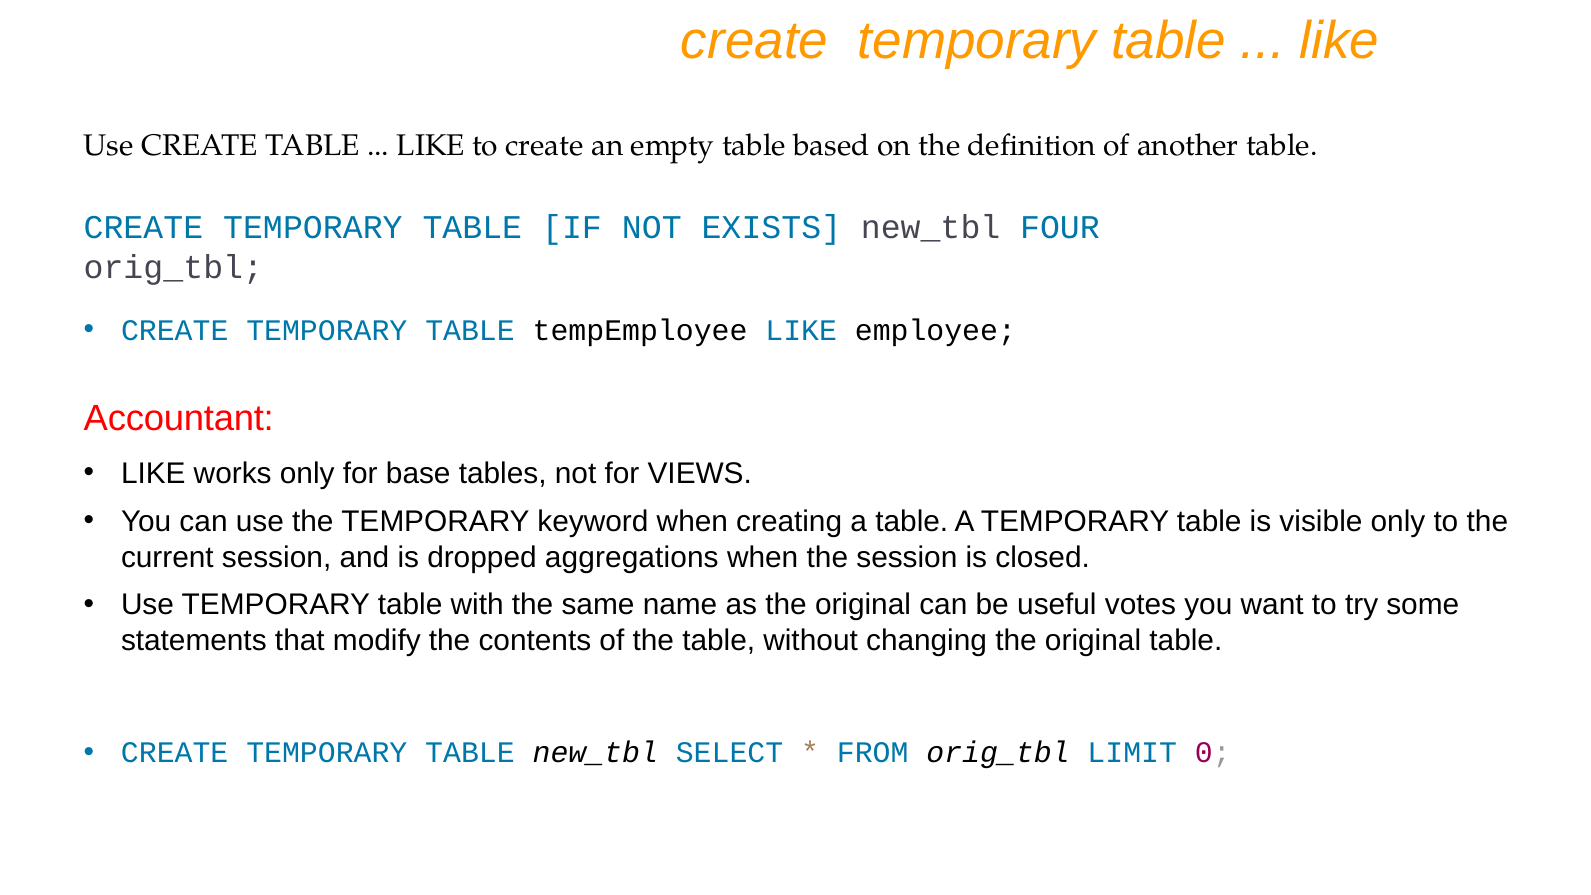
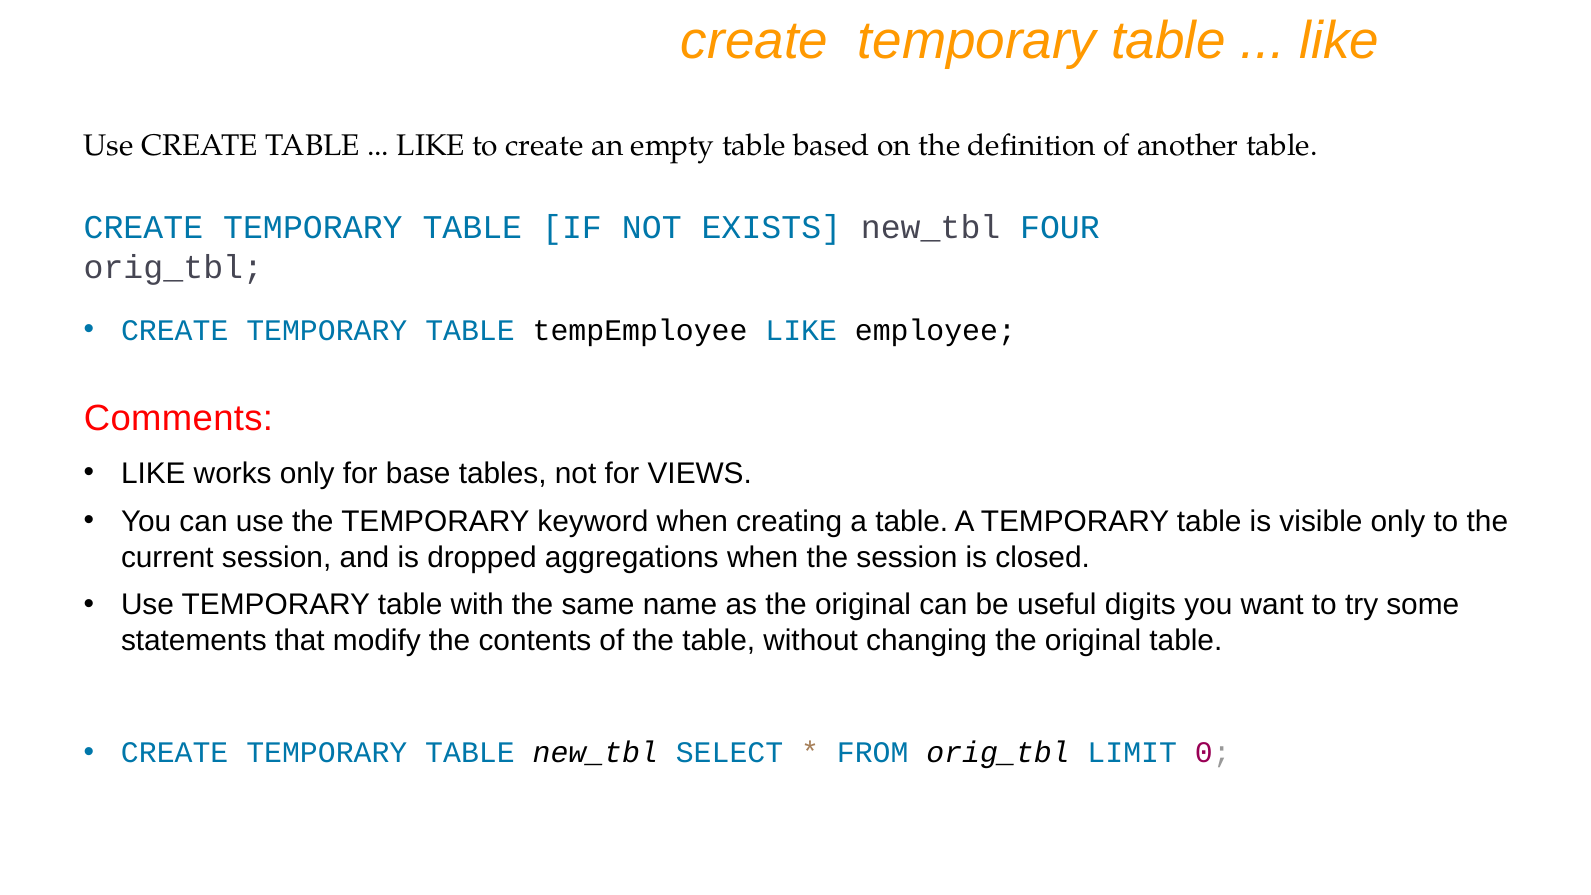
Accountant: Accountant -> Comments (178, 419)
votes: votes -> digits (1140, 605)
